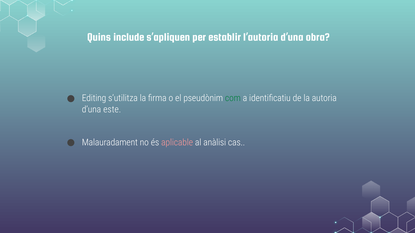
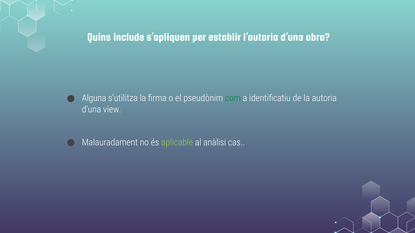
Editing: Editing -> Alguna (94, 98)
este: este -> view (112, 110)
aplicable colour: pink -> light green (177, 143)
